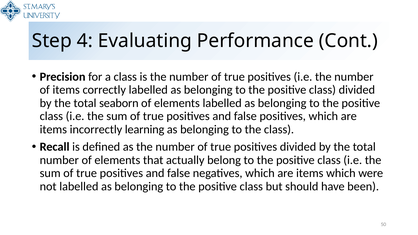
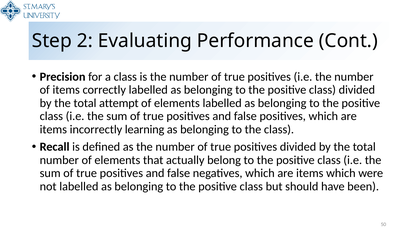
4: 4 -> 2 (85, 41)
seaborn: seaborn -> attempt (119, 103)
